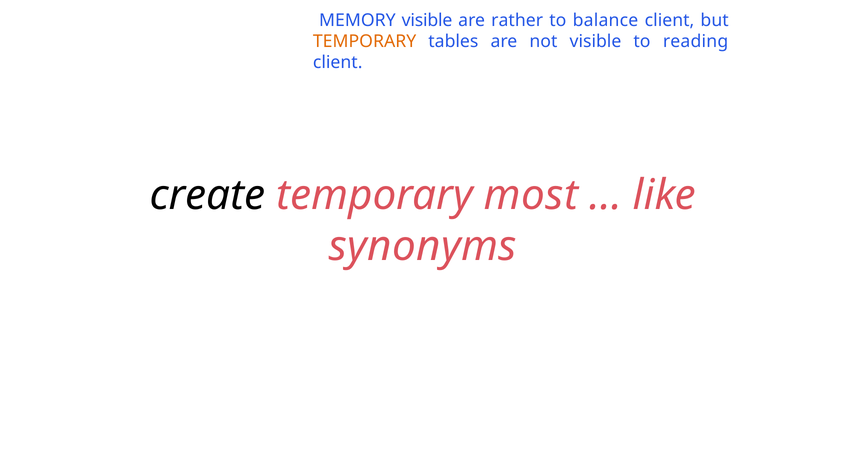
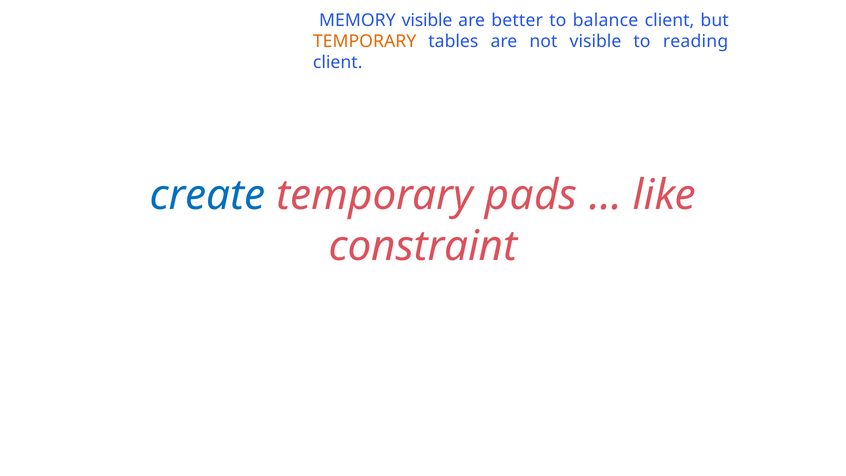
rather: rather -> better (517, 20)
create colour: black -> blue (207, 195)
most: most -> pads (531, 195)
synonyms: synonyms -> constraint (423, 246)
